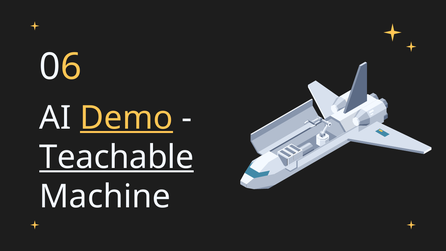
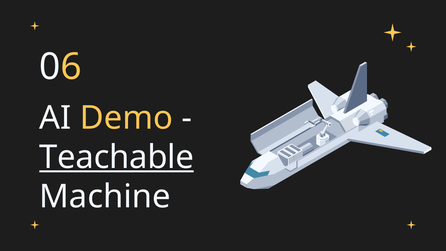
Demo underline: present -> none (126, 118)
